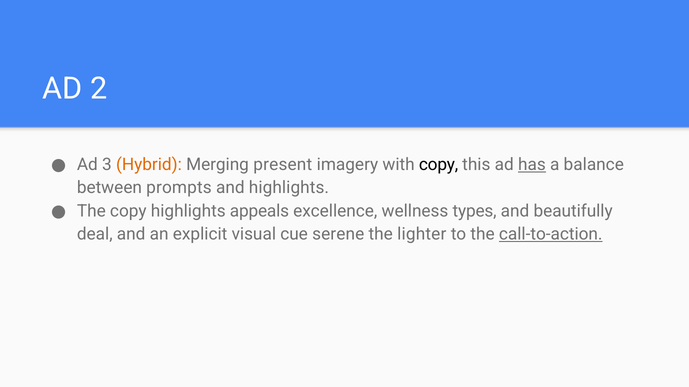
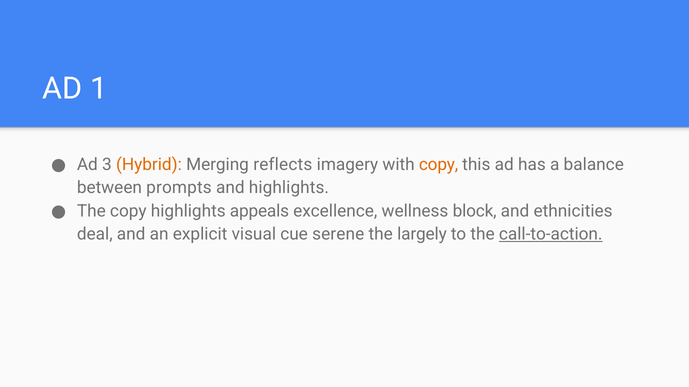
2: 2 -> 1 (99, 89)
present: present -> reflects (283, 165)
copy colour: black -> orange (439, 165)
has underline: present -> none (532, 165)
types: types -> block (475, 211)
beautifully: beautifully -> ethnicities (573, 211)
lighter: lighter -> largely (422, 234)
